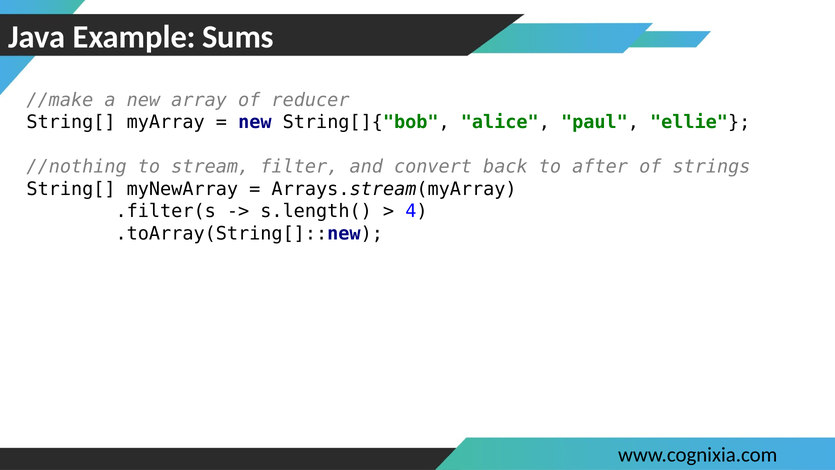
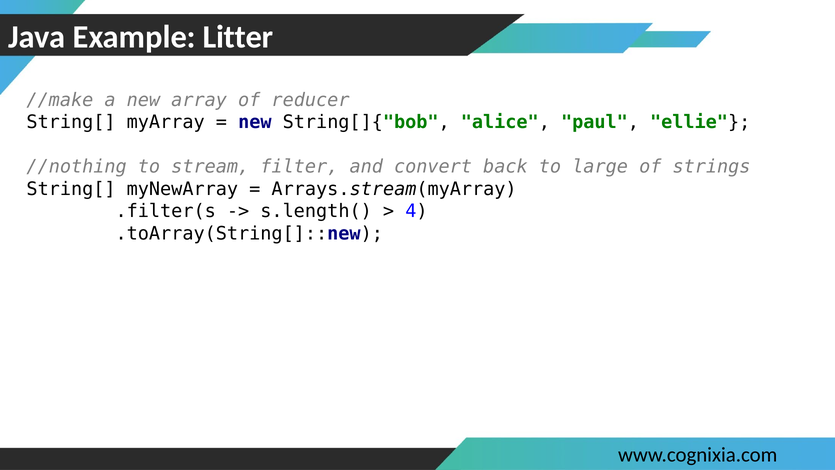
Sums: Sums -> Litter (238, 37)
after: after -> large (600, 167)
